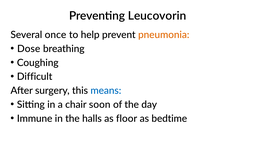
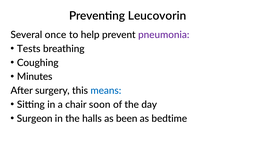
pneumonia colour: orange -> purple (164, 35)
Dose: Dose -> Tests (29, 49)
Difficult: Difficult -> Minutes (35, 77)
Immune: Immune -> Surgeon (35, 119)
floor: floor -> been (127, 119)
